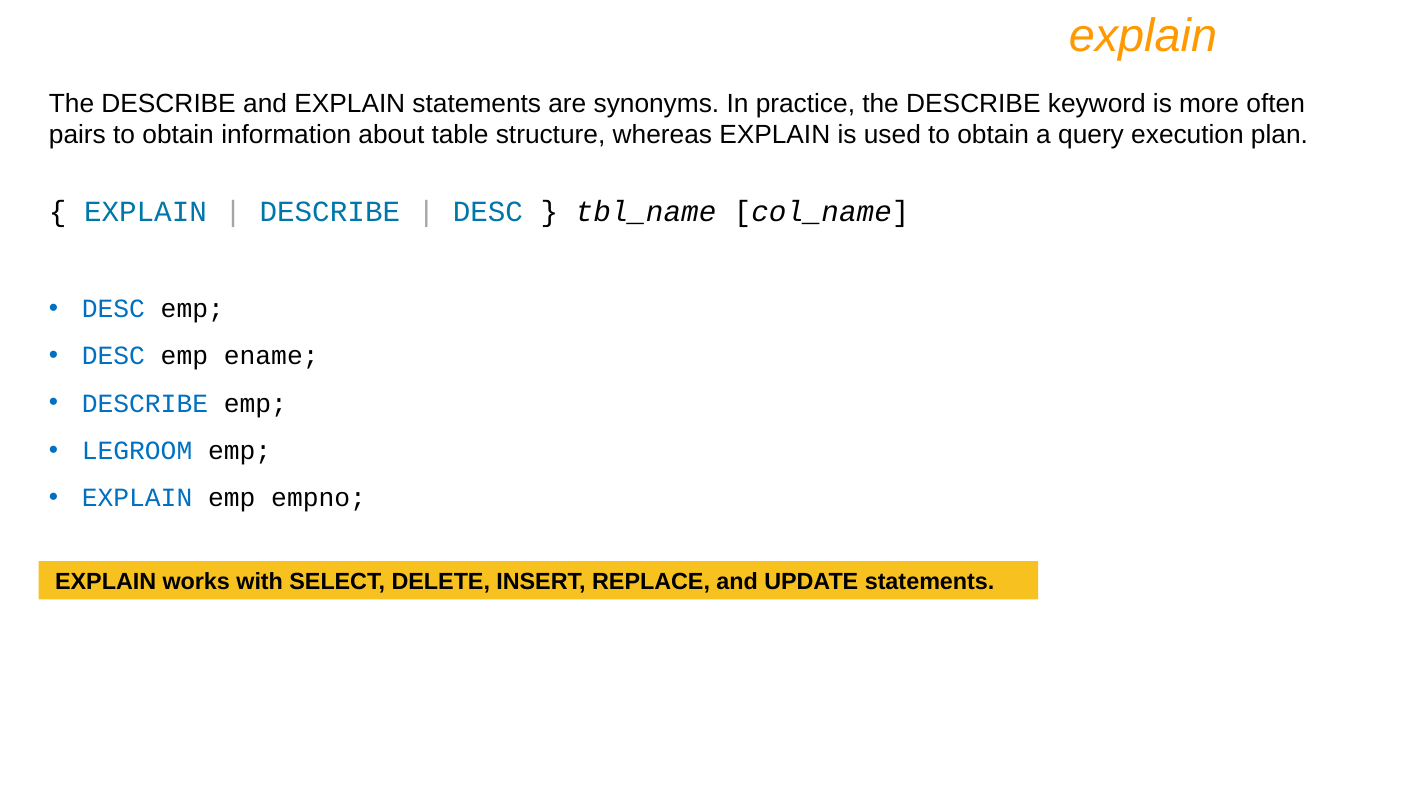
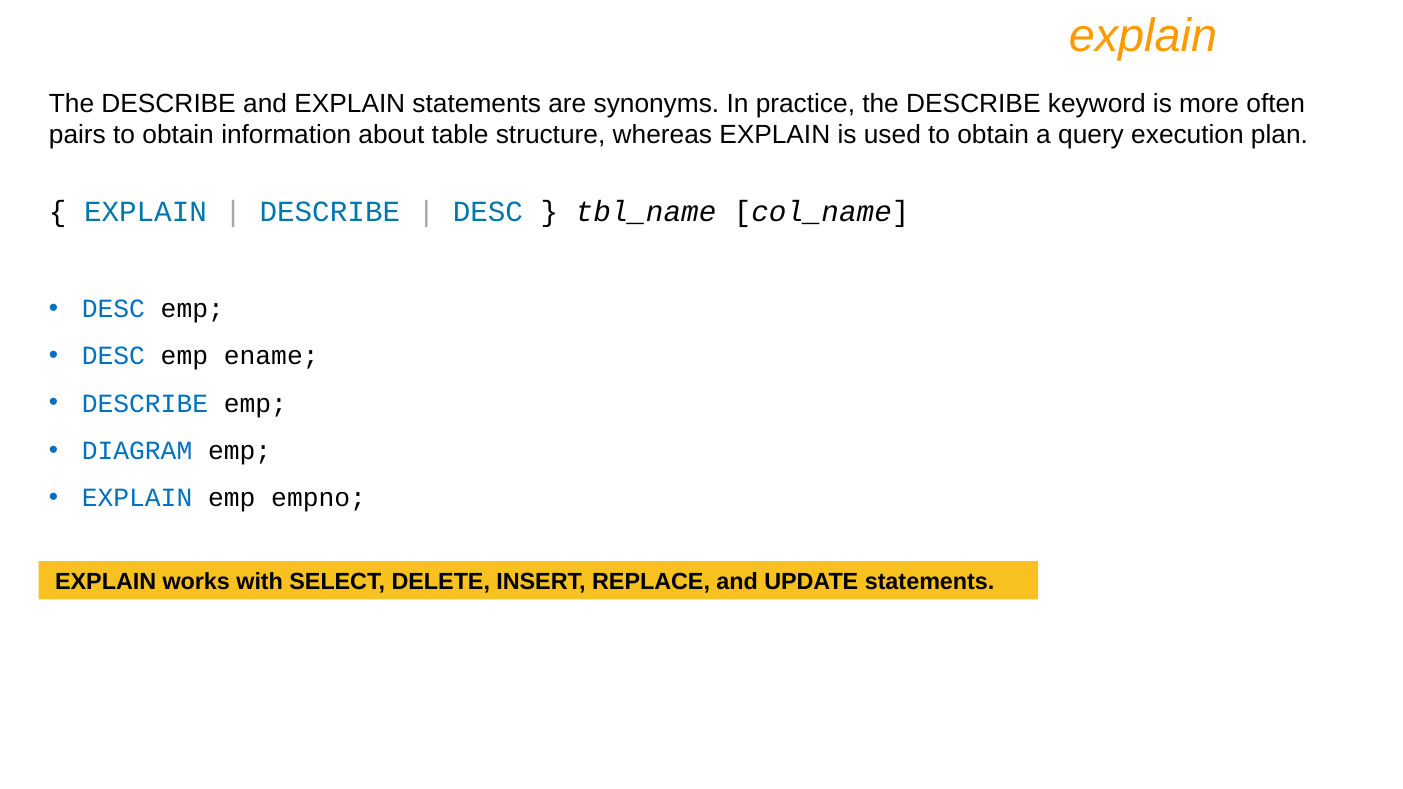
LEGROOM: LEGROOM -> DIAGRAM (137, 451)
